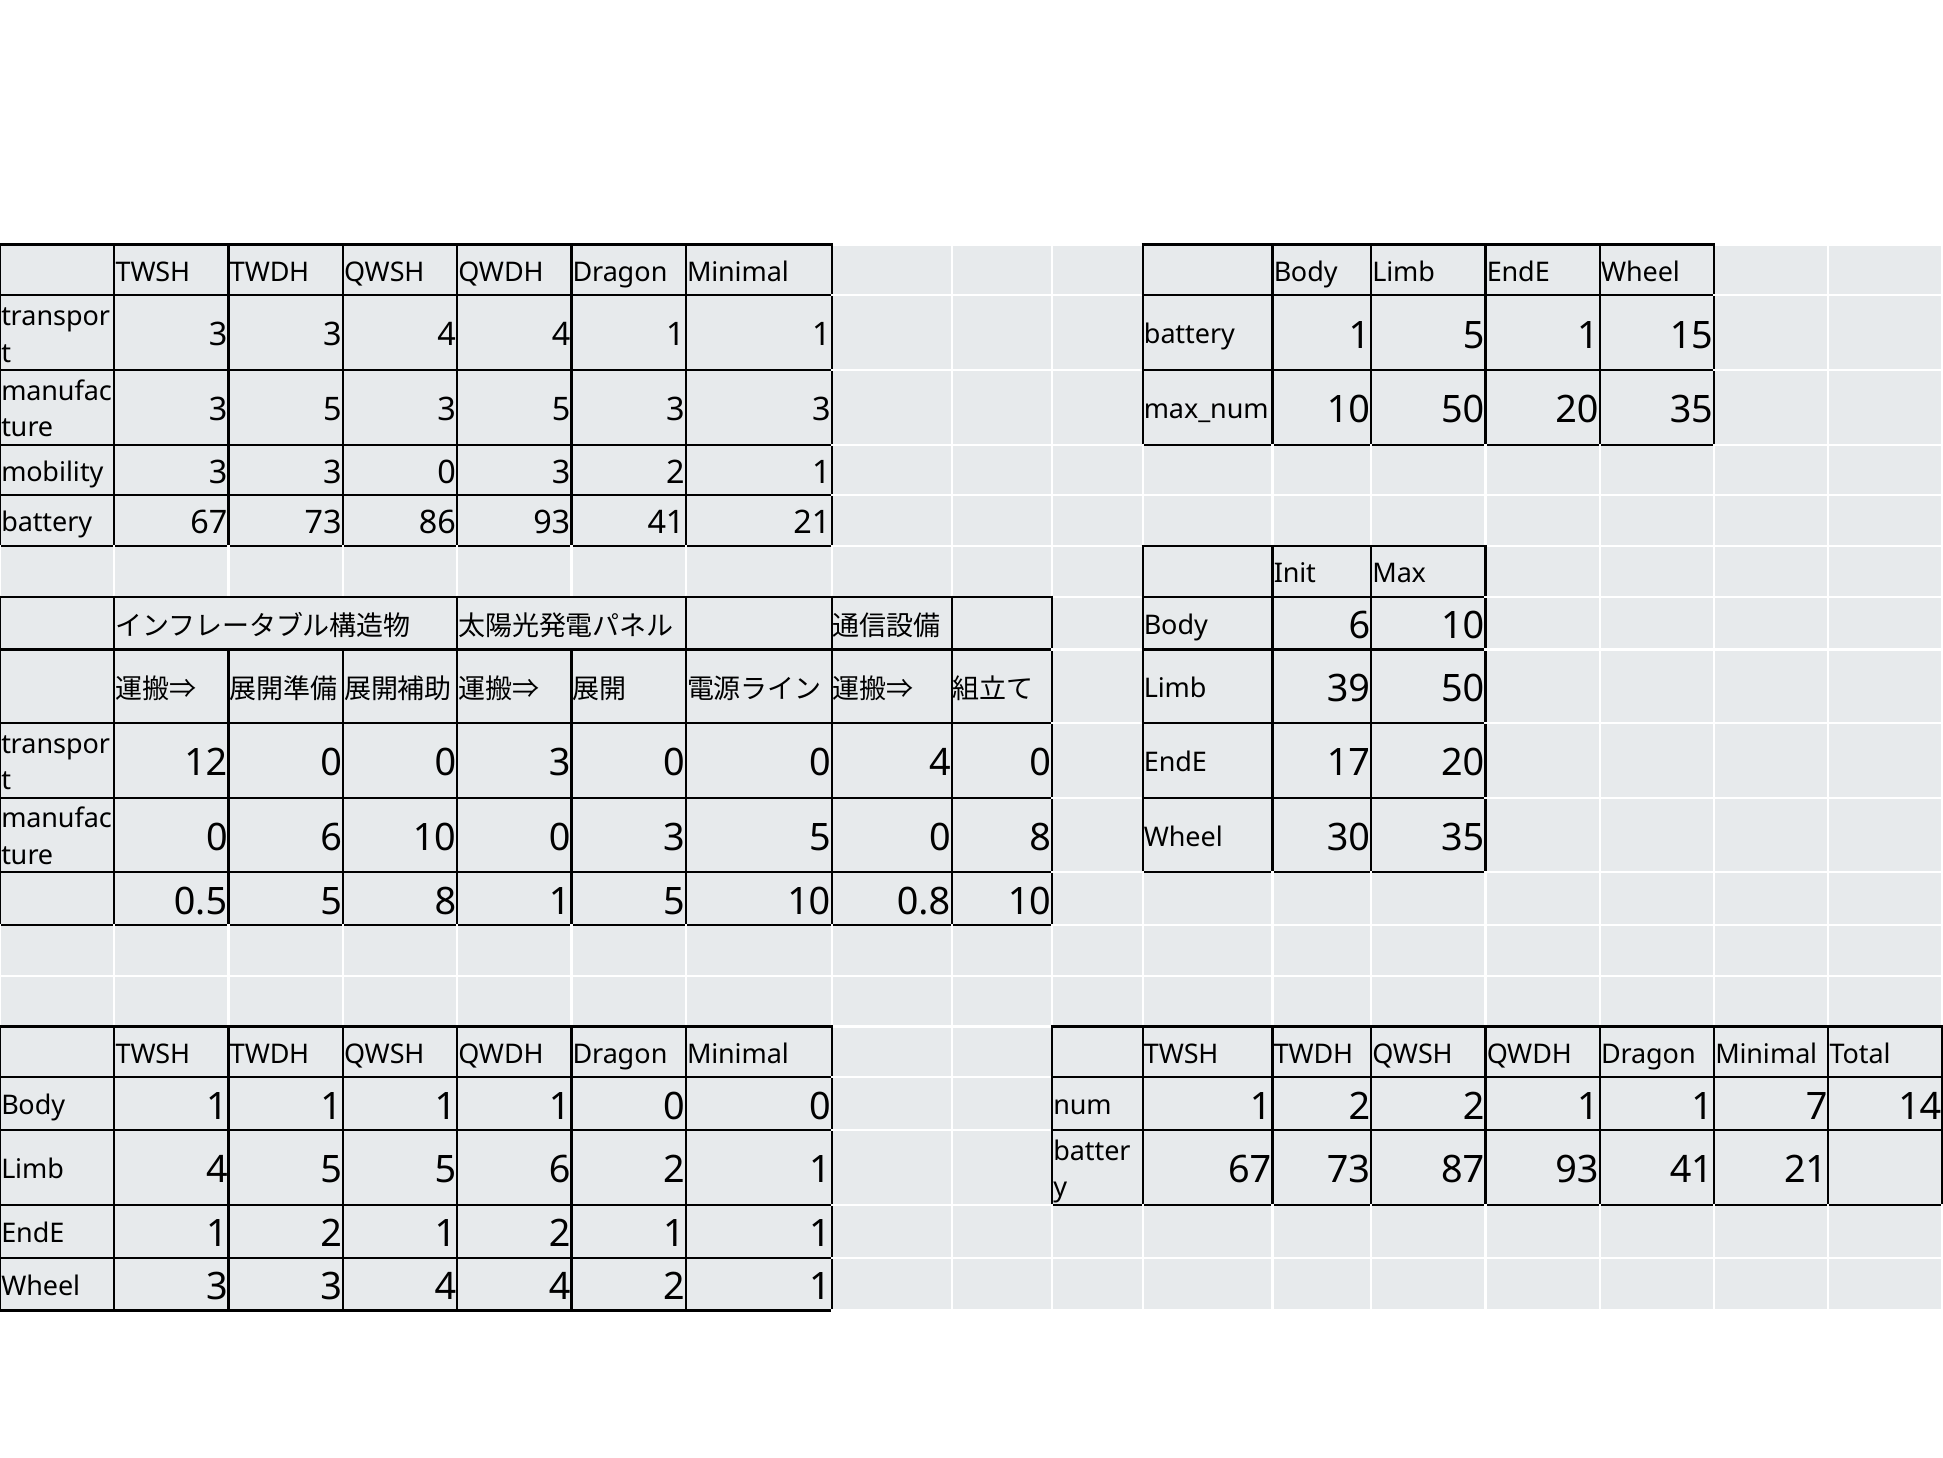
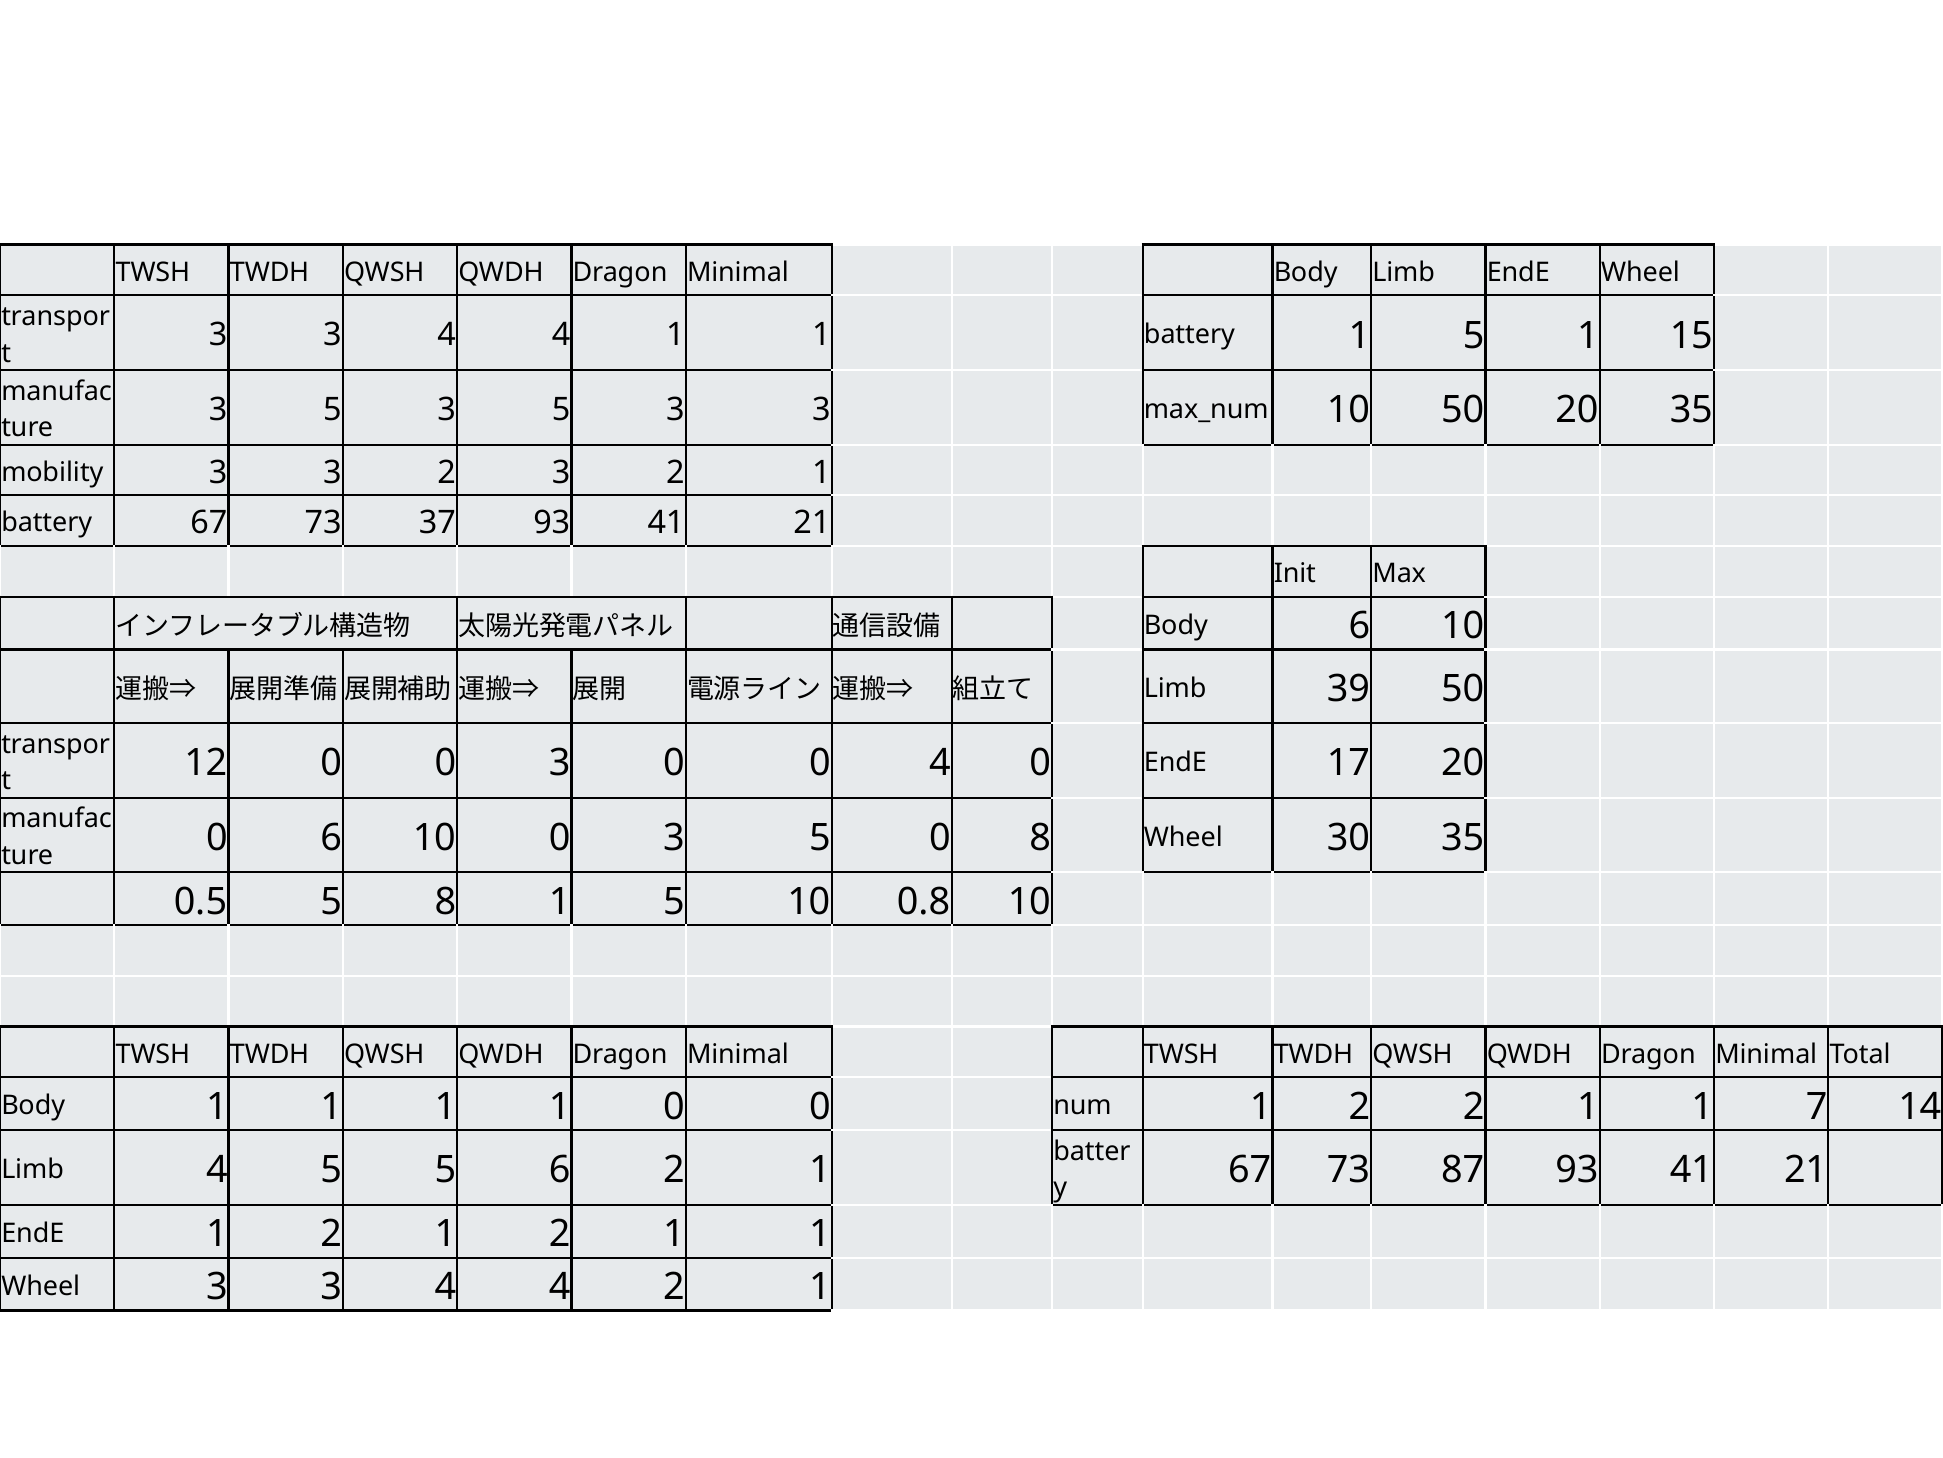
3 3 0: 0 -> 2 (447, 472)
86: 86 -> 37 (437, 523)
